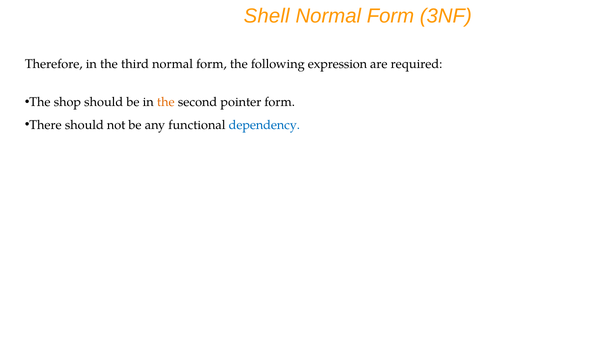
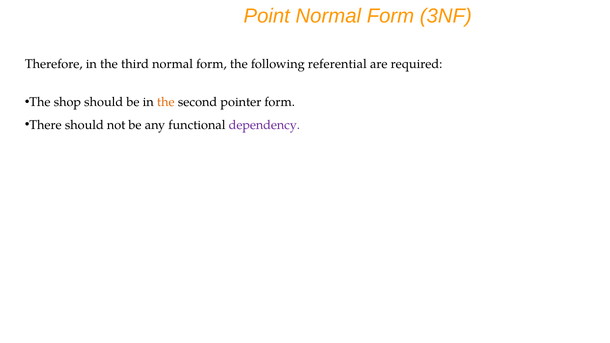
Shell: Shell -> Point (267, 16)
expression: expression -> referential (337, 64)
dependency colour: blue -> purple (264, 125)
